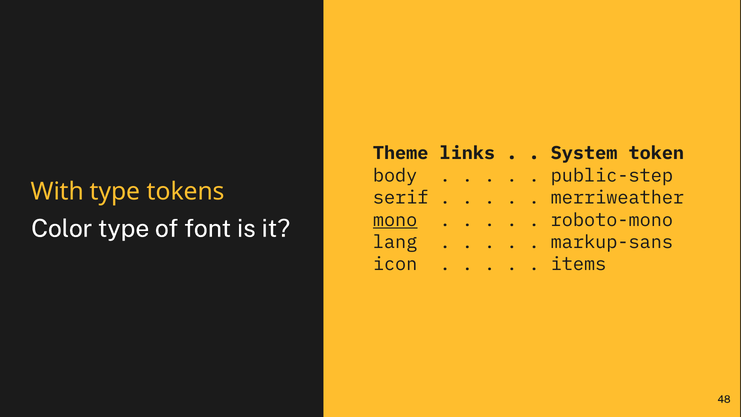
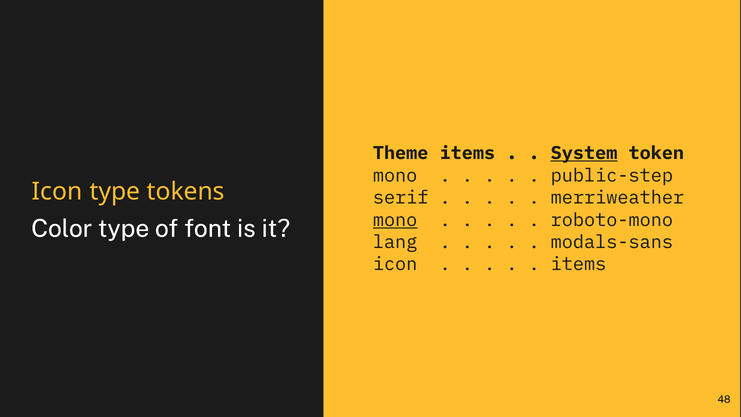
Theme links: links -> items (467, 153)
System underline: none -> present (584, 153)
body: body -> mono (395, 175)
With: With -> Icon (57, 191)
markup-sans: markup-sans -> modals-sans (612, 242)
